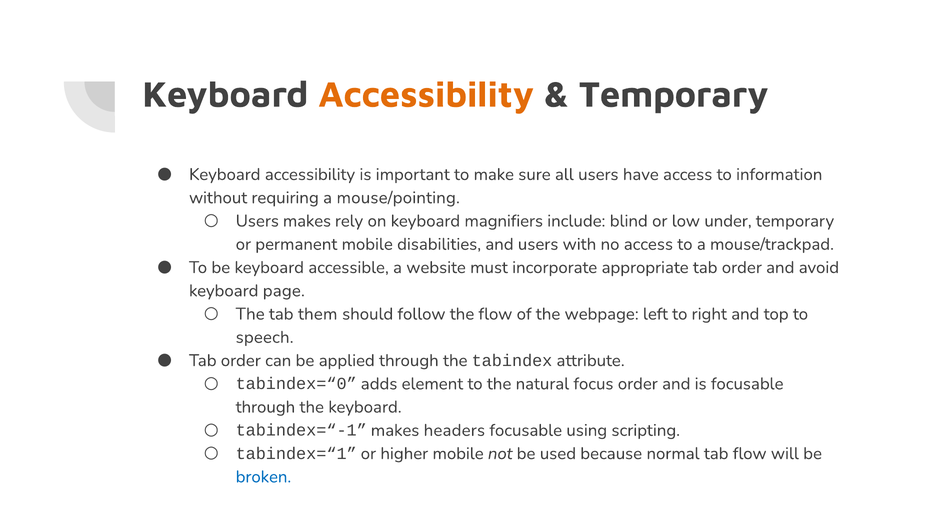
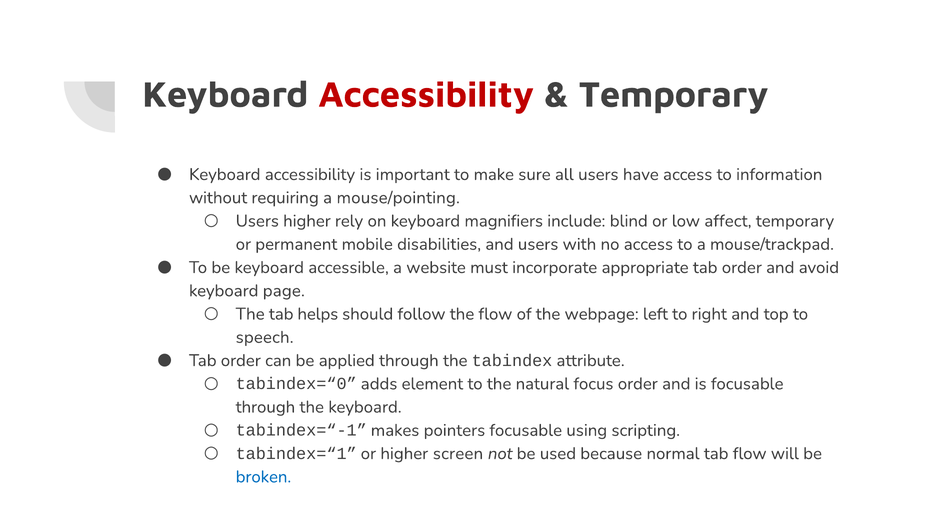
Accessibility colour: orange -> red (426, 95)
Users makes: makes -> higher (307, 221)
under: under -> affect (728, 221)
them: them -> helps (318, 314)
headers: headers -> pointers (454, 430)
higher mobile: mobile -> screen (458, 453)
